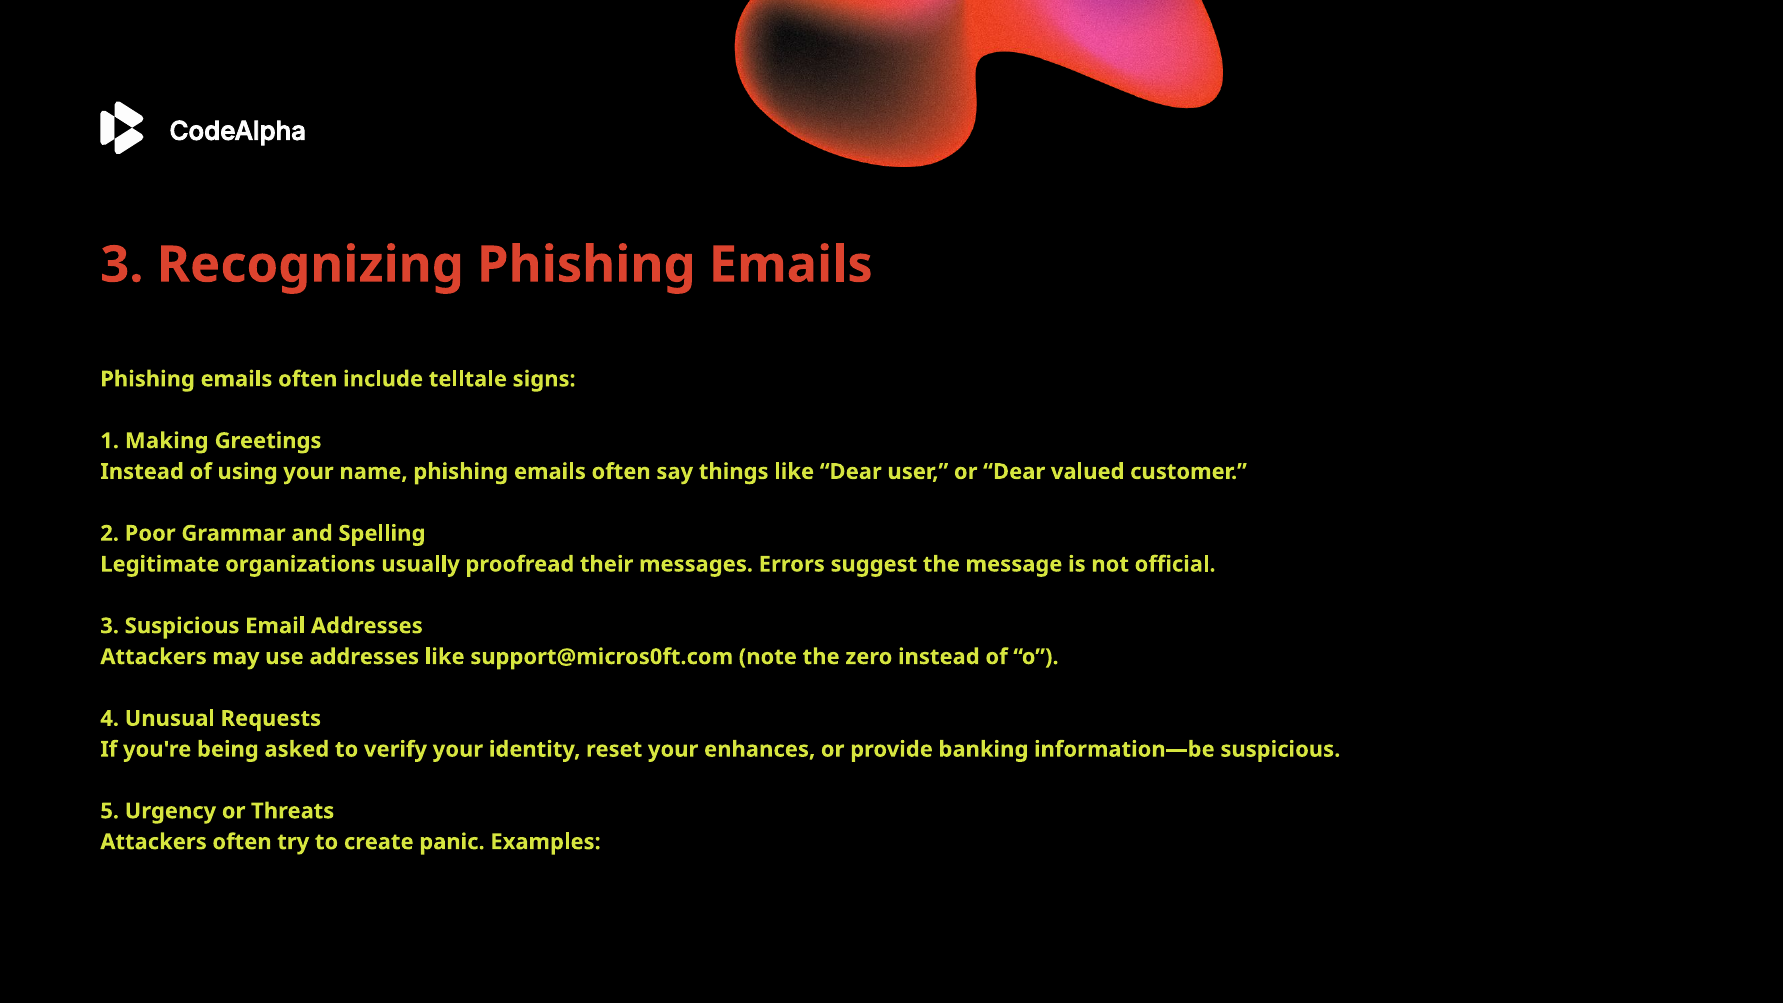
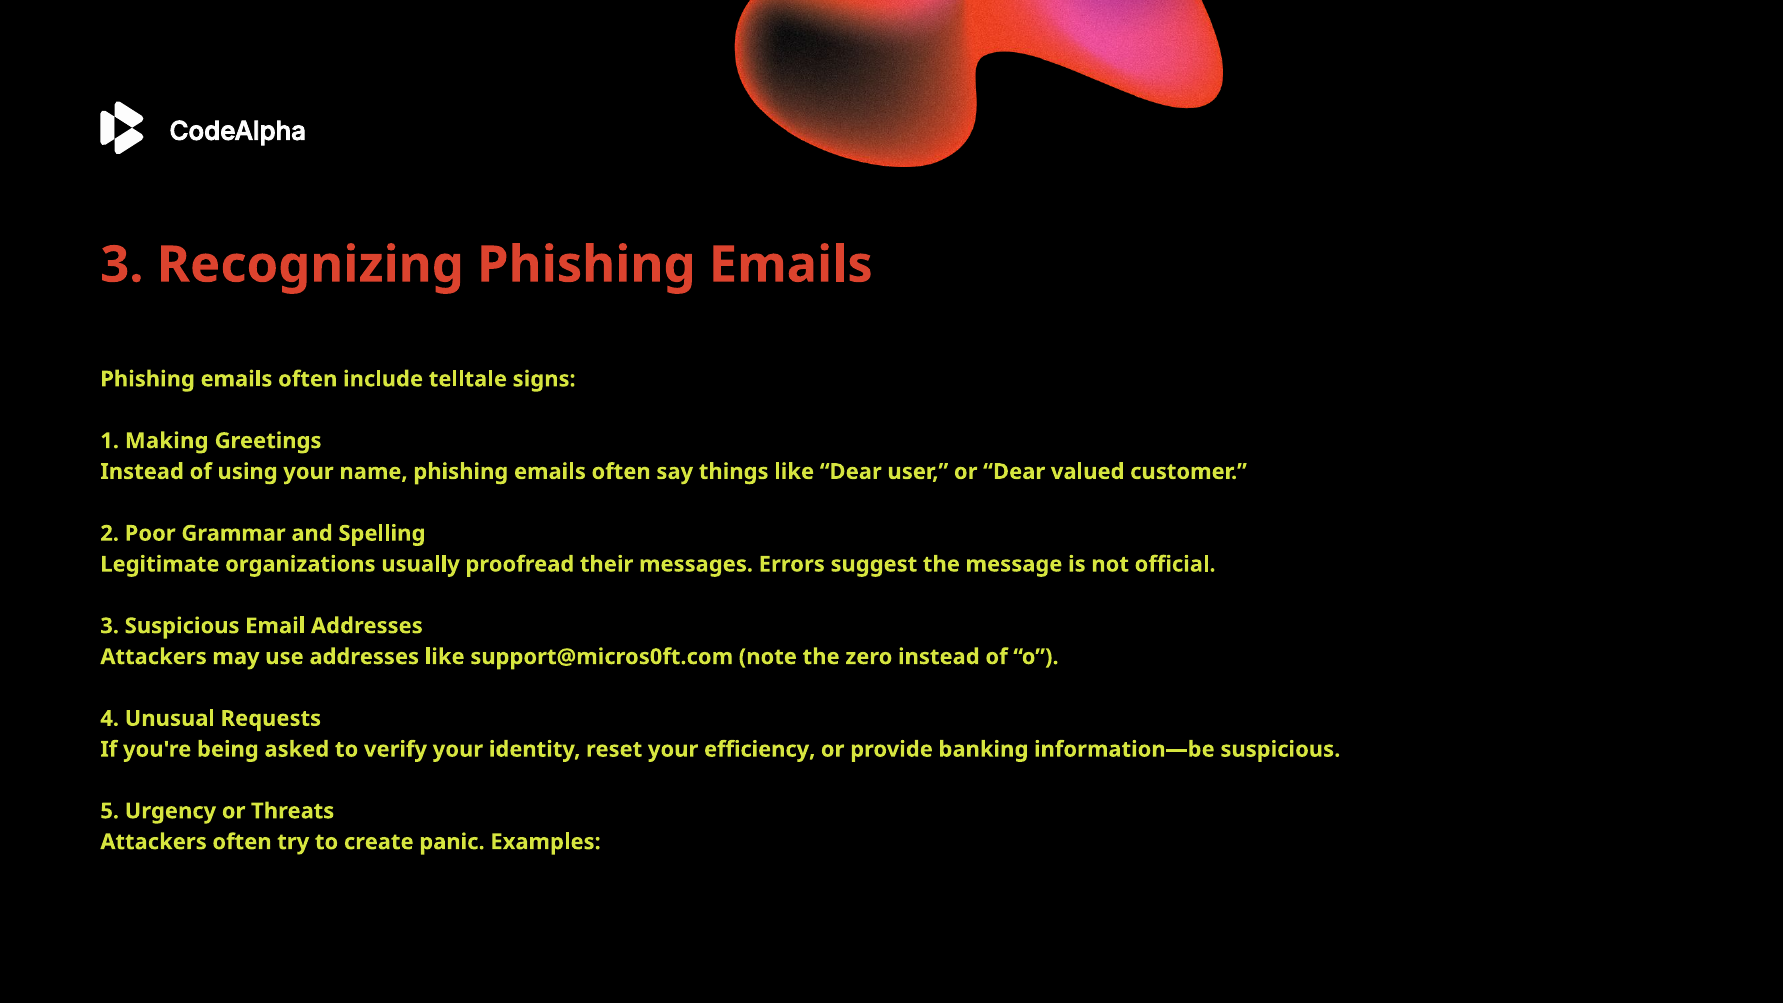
enhances: enhances -> efficiency (760, 749)
